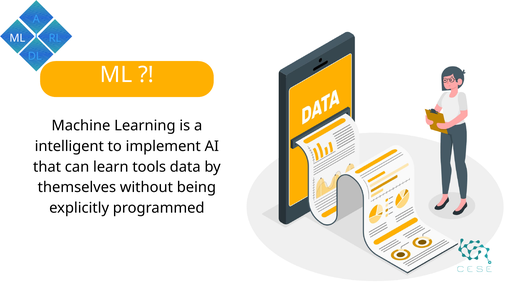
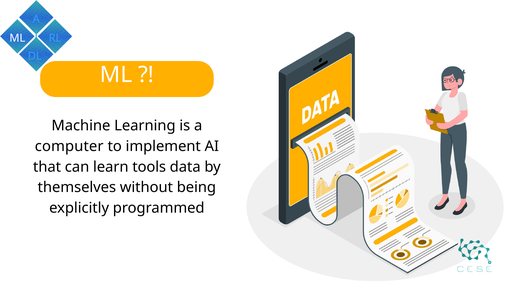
intelligent: intelligent -> computer (69, 146)
